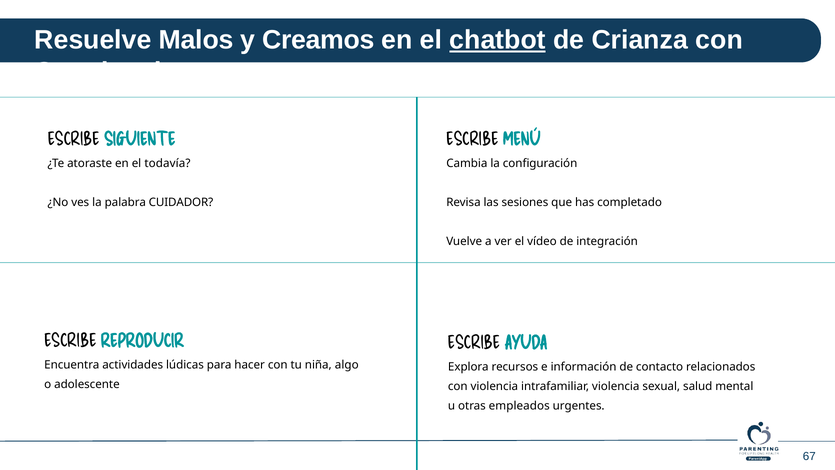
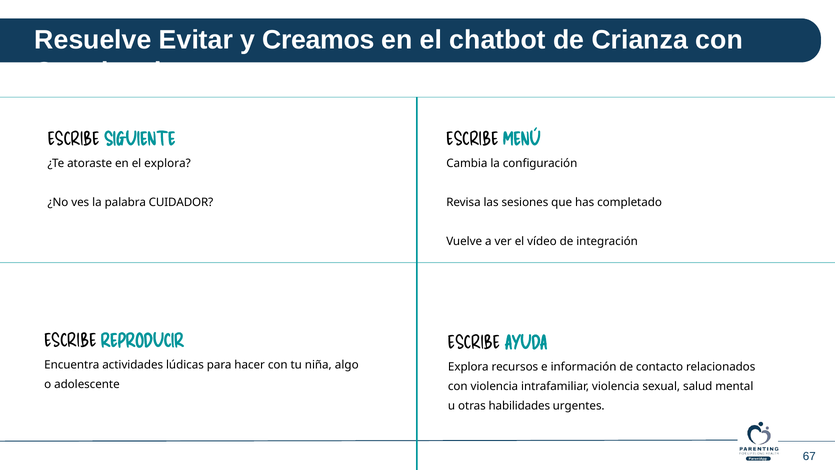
Malos: Malos -> Evitar (196, 40)
chatbot underline: present -> none (498, 40)
el todavía: todavía -> explora (167, 163)
empleados: empleados -> habilidades (519, 406)
